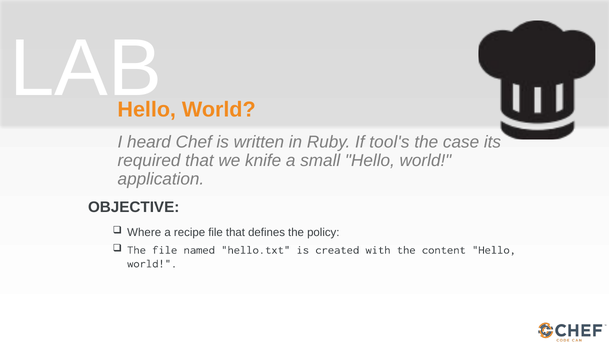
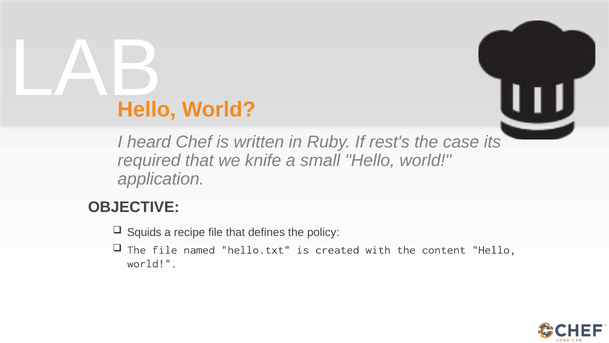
tool's: tool's -> rest's (390, 142)
Where: Where -> Squids (144, 232)
